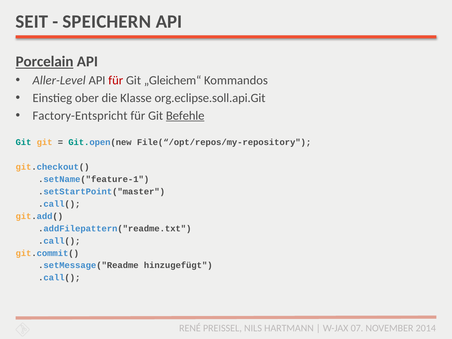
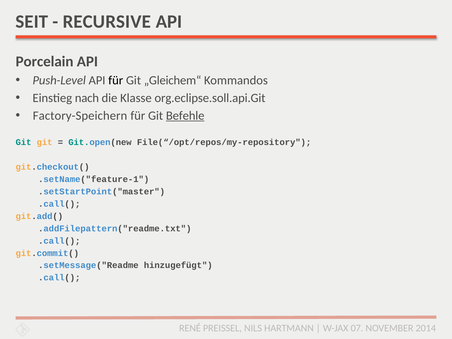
SPEICHERN: SPEICHERN -> RECURSIVE (107, 22)
Porcelain underline: present -> none (45, 62)
Aller-Level: Aller-Level -> Push-Level (59, 80)
für colour: red -> black (116, 80)
ober: ober -> nach (87, 98)
Factory-Entspricht: Factory-Entspricht -> Factory-Speichern (80, 116)
